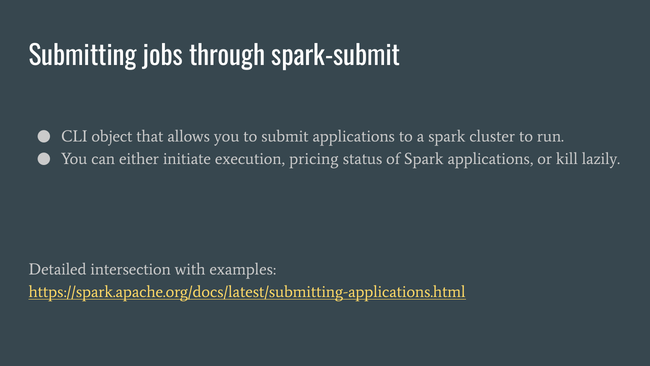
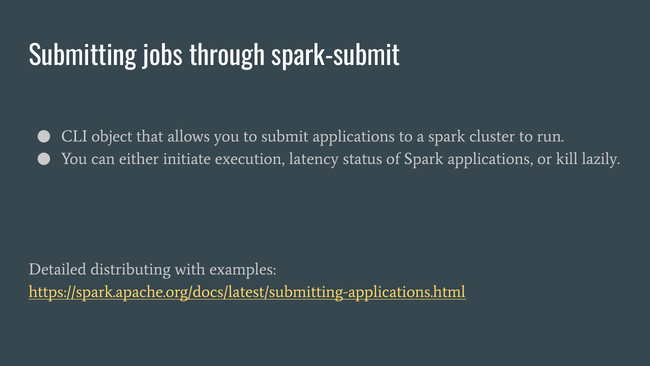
pricing: pricing -> latency (314, 159)
intersection: intersection -> distributing (131, 269)
